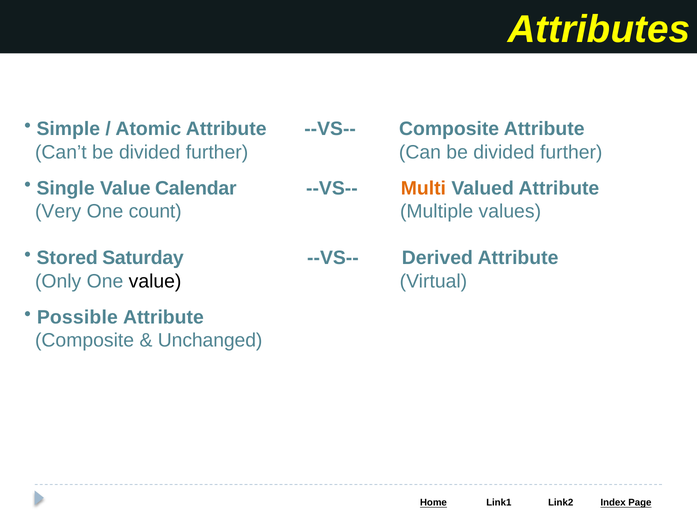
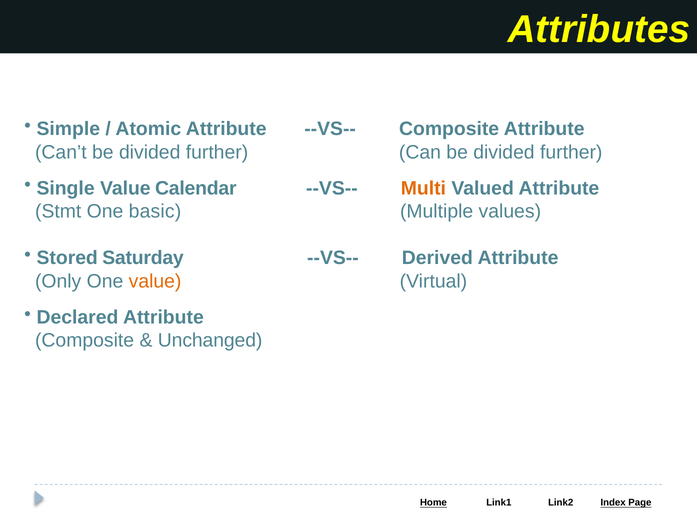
Very: Very -> Stmt (58, 211)
count: count -> basic (155, 211)
value colour: black -> orange (155, 281)
Possible: Possible -> Declared (77, 317)
